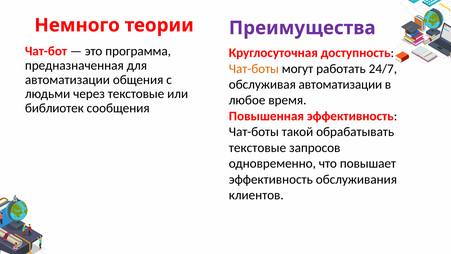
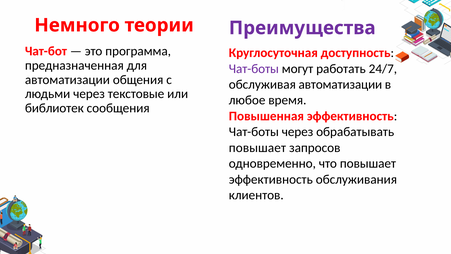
Чат-боты colour: orange -> purple (254, 69)
Чат-боты такой: такой -> через (298, 132)
текстовые: текстовые -> повышает (257, 148)
